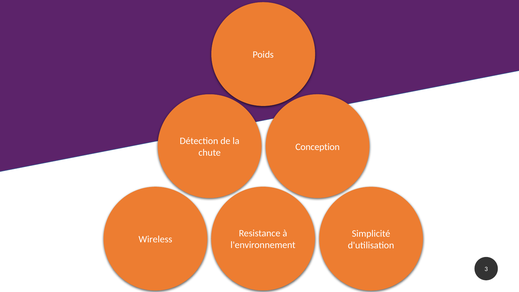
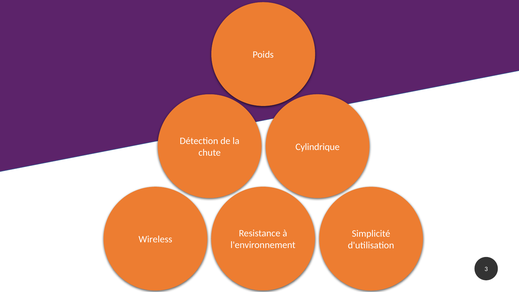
Conception: Conception -> Cylindrique (318, 147)
